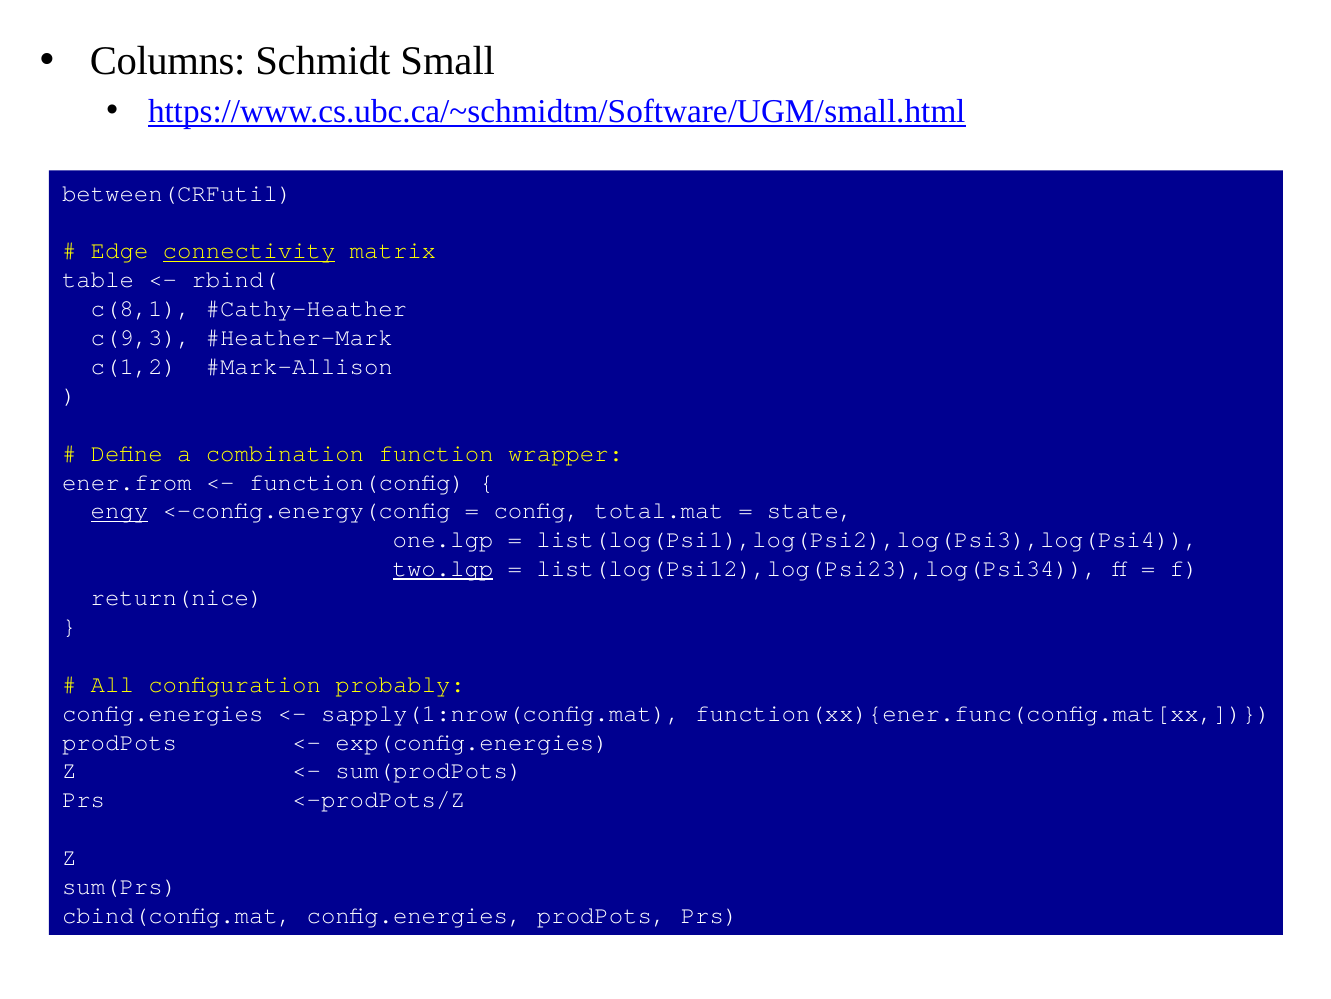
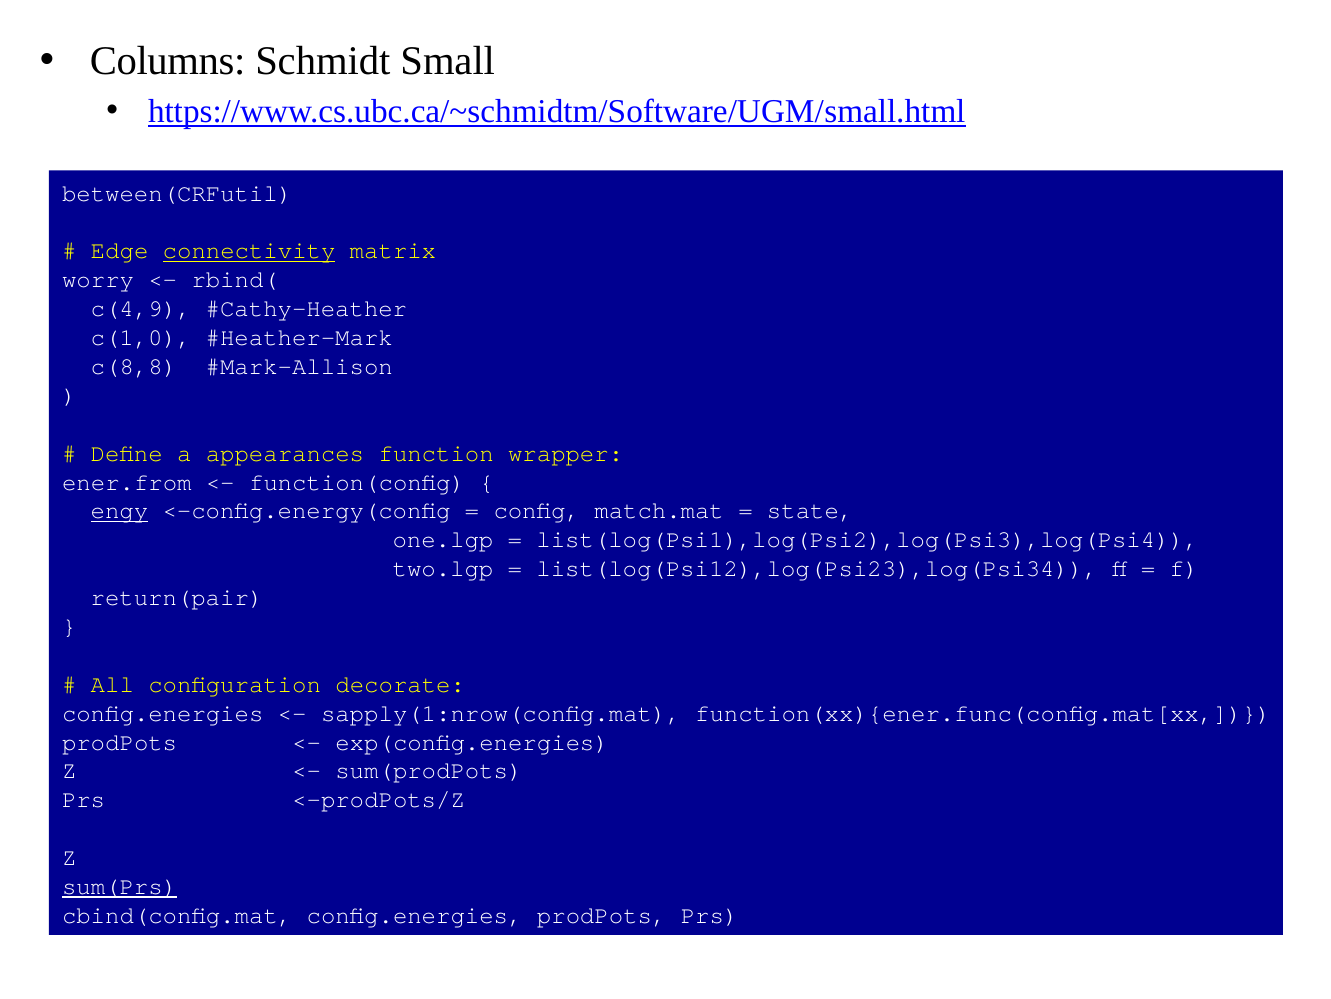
table: table -> worry (98, 280)
c(8,1: c(8,1 -> c(4,9 (141, 308)
c(9,3: c(9,3 -> c(1,0 (141, 337)
c(1,2: c(1,2 -> c(8,8 (134, 366)
combination: combination -> appearances (285, 453)
total.mat: total.mat -> match.mat (659, 511)
two.lgp underline: present -> none (443, 568)
return(nice: return(nice -> return(pair (177, 597)
probably: probably -> decorate (400, 684)
sum(Prs underline: none -> present (120, 886)
